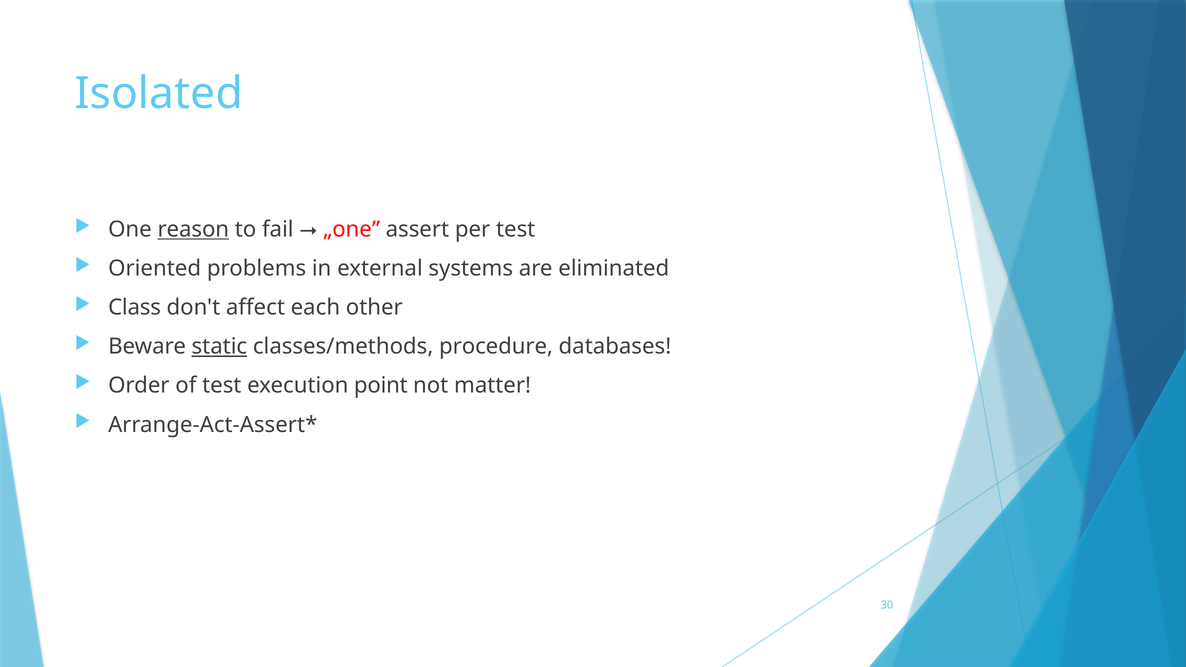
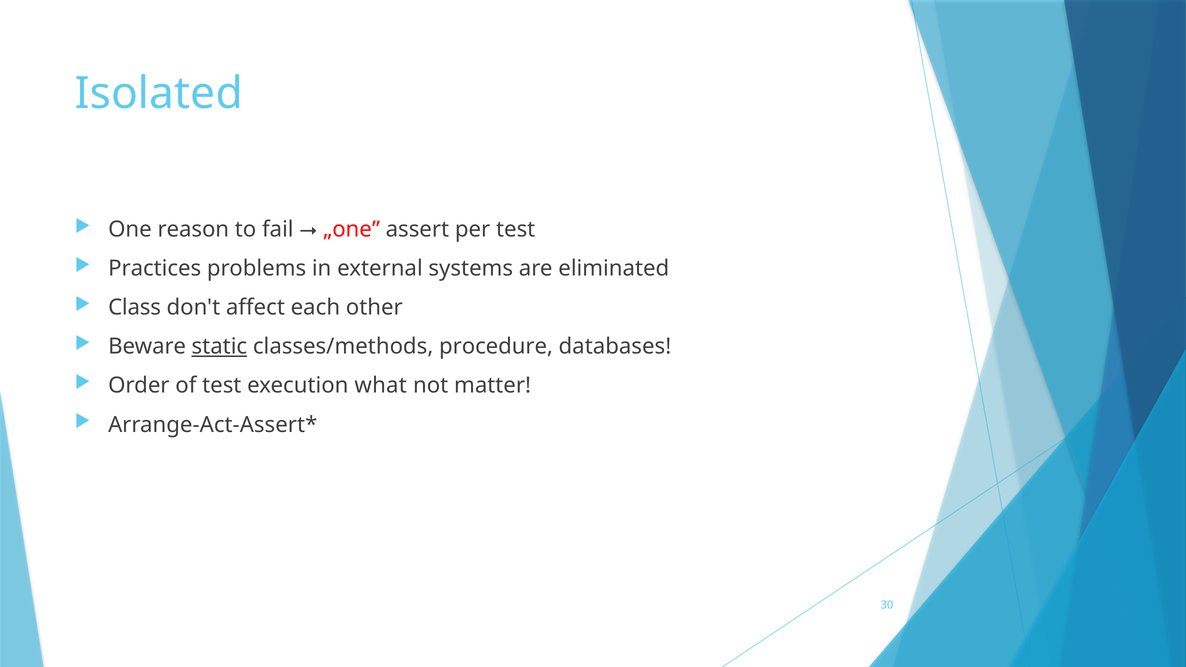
reason underline: present -> none (193, 230)
Oriented: Oriented -> Practices (155, 269)
point: point -> what (381, 386)
